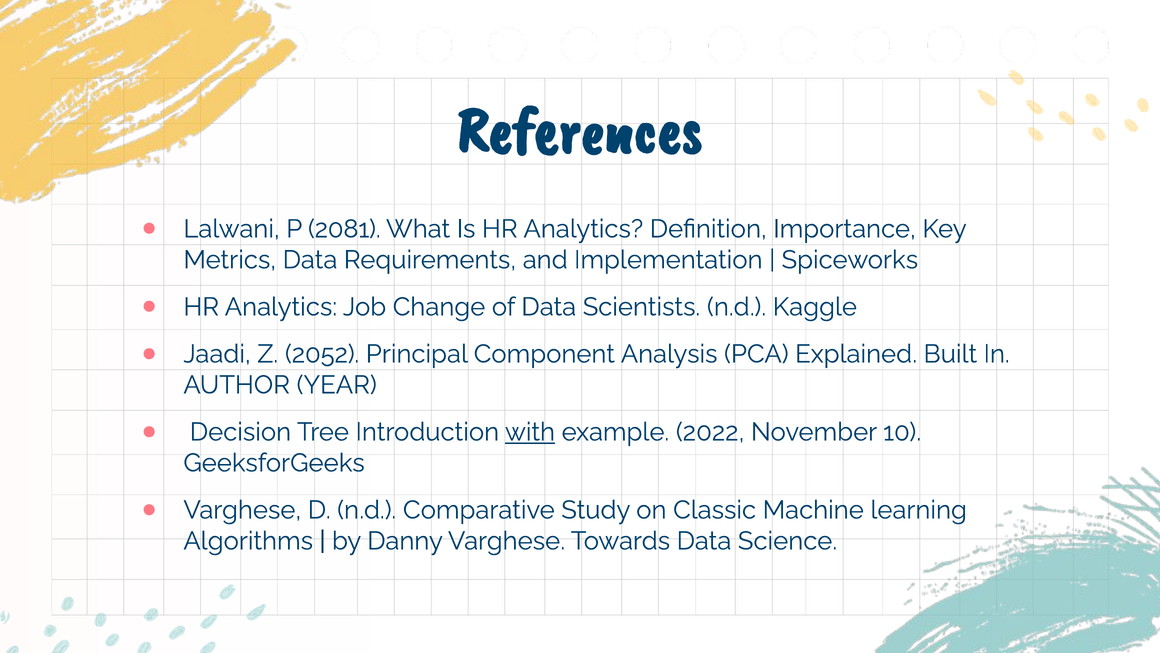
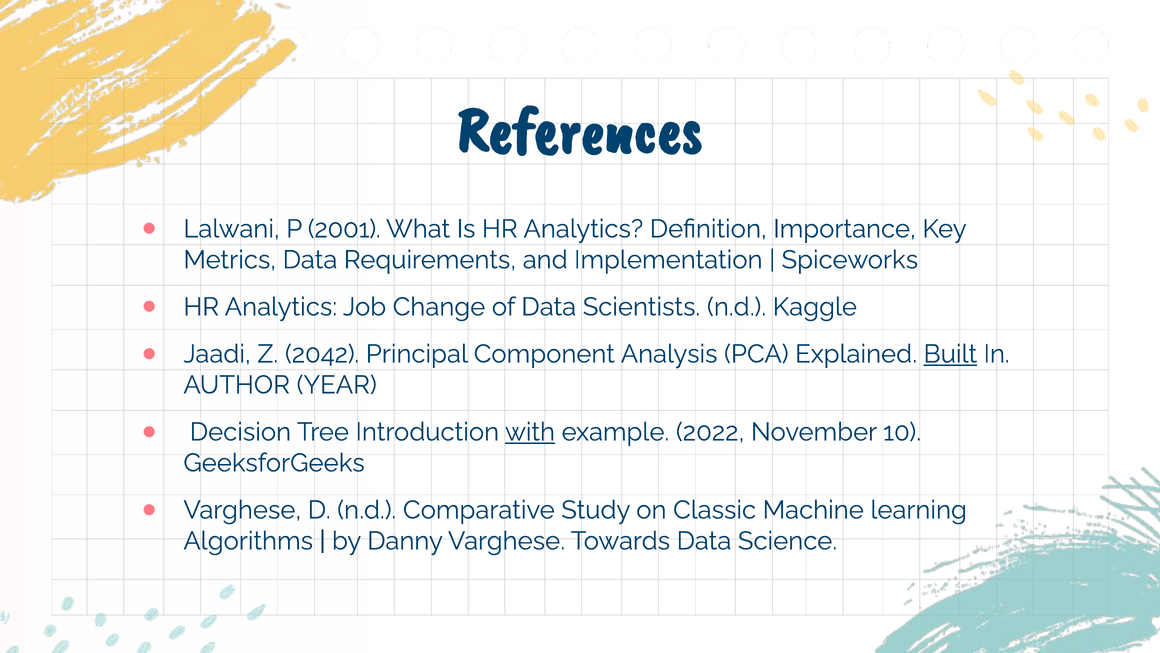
2081: 2081 -> 2001 (344, 229)
2052: 2052 -> 2042 (322, 354)
Built underline: none -> present (950, 354)
